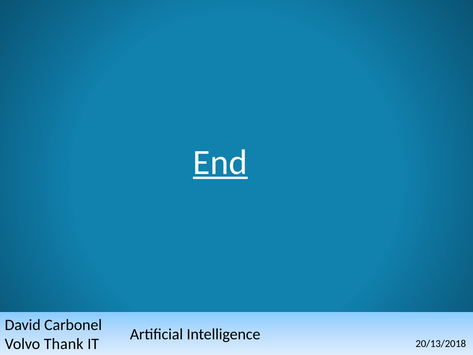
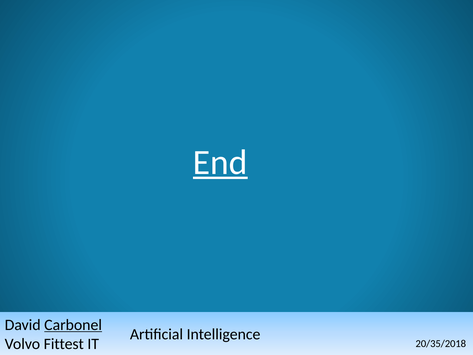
Carbonel underline: none -> present (73, 325)
Thank: Thank -> Fittest (64, 344)
20/13/2018: 20/13/2018 -> 20/35/2018 (441, 343)
